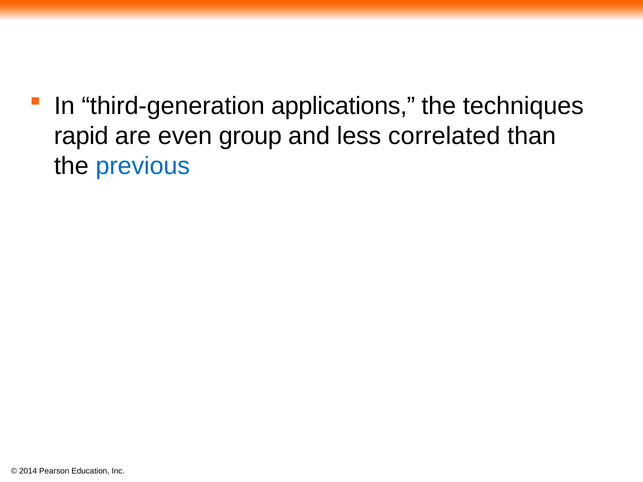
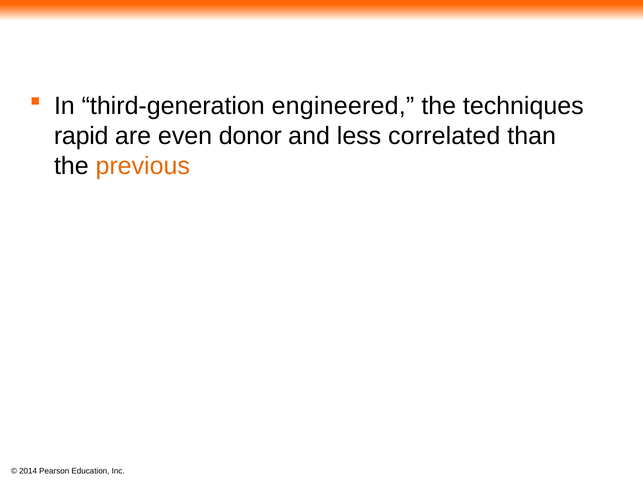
applications: applications -> engineered (343, 106)
group: group -> donor (250, 136)
previous colour: blue -> orange (143, 166)
